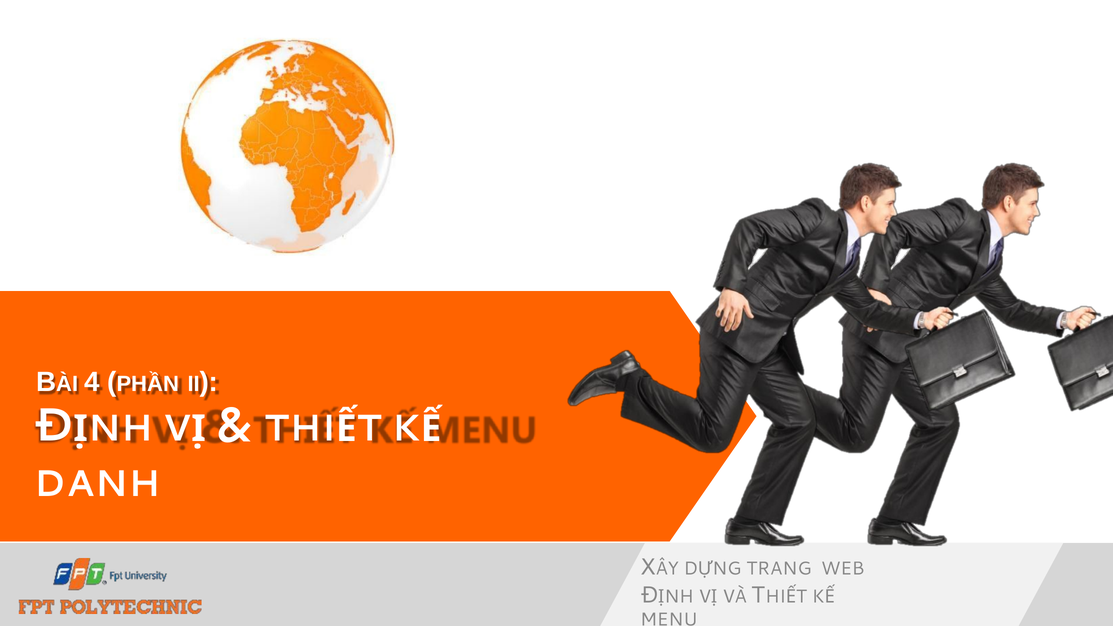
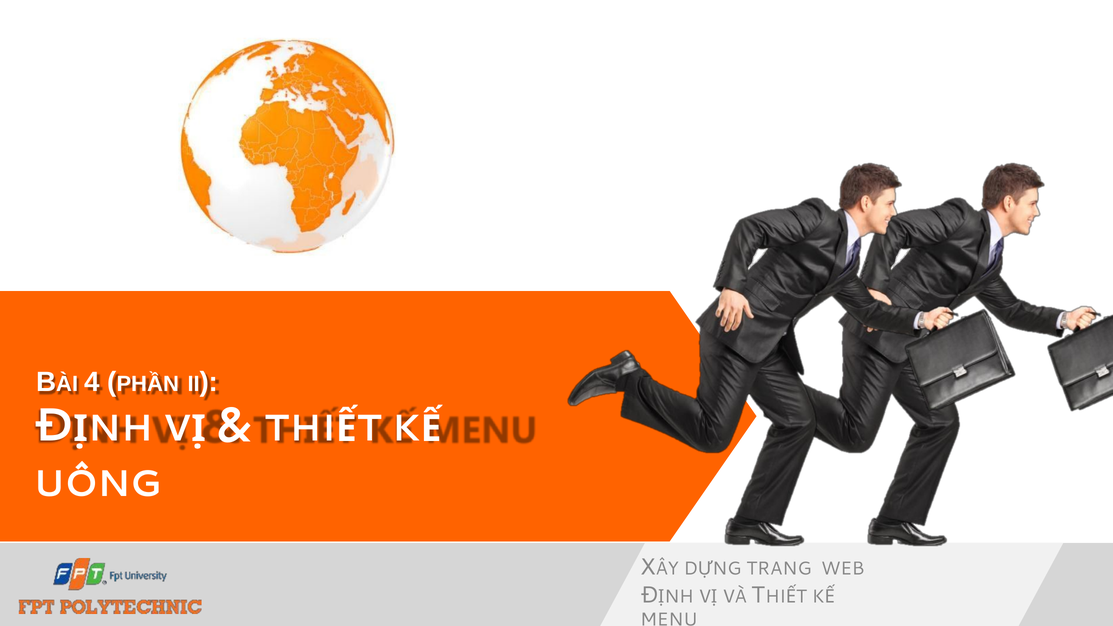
DANH: DANH -> UÔNG (97, 484)
